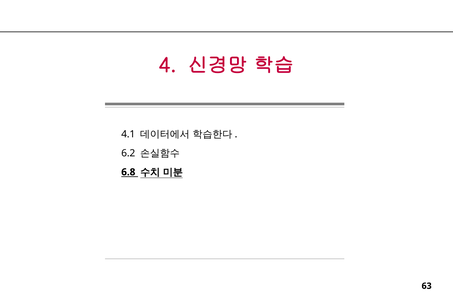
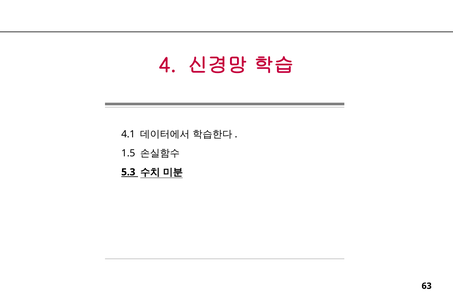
6.2: 6.2 -> 1.5 (128, 153)
6.8: 6.8 -> 5.3 (128, 172)
